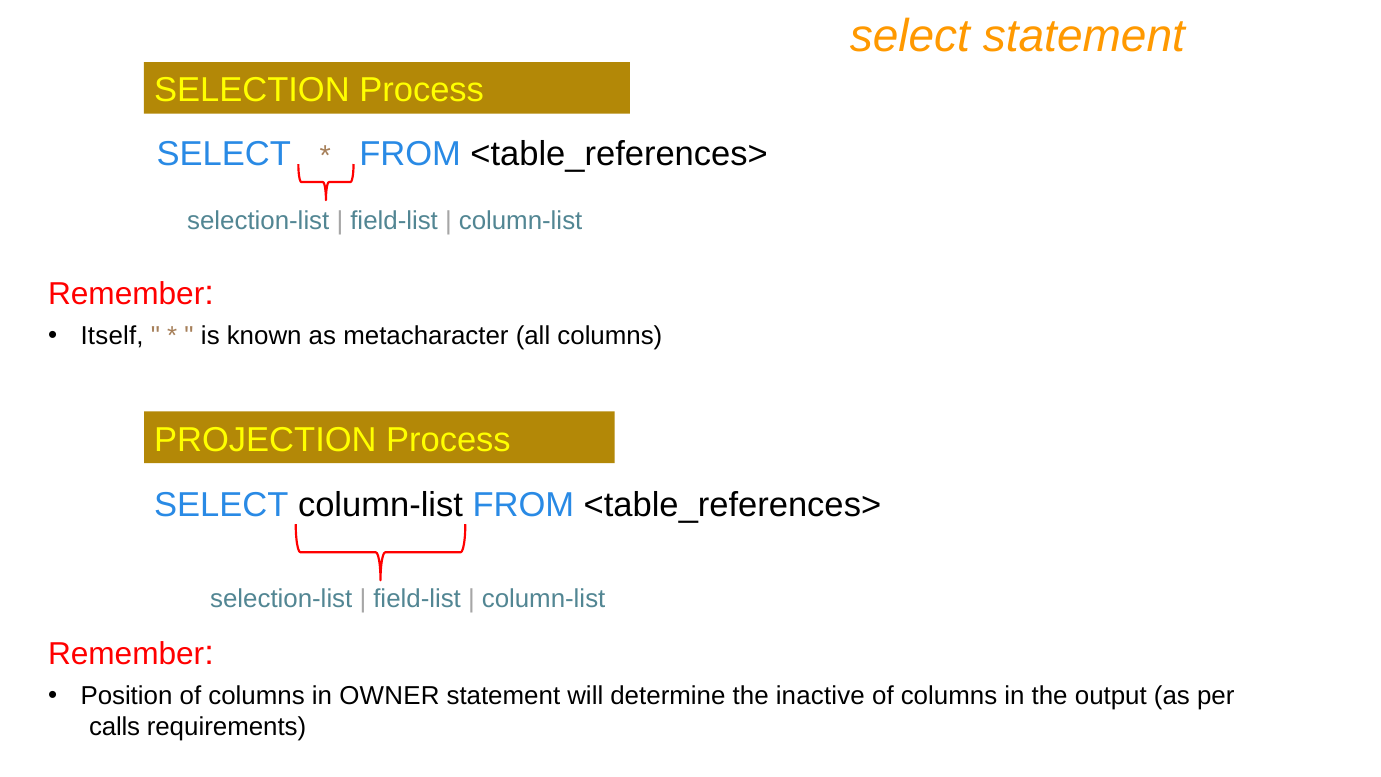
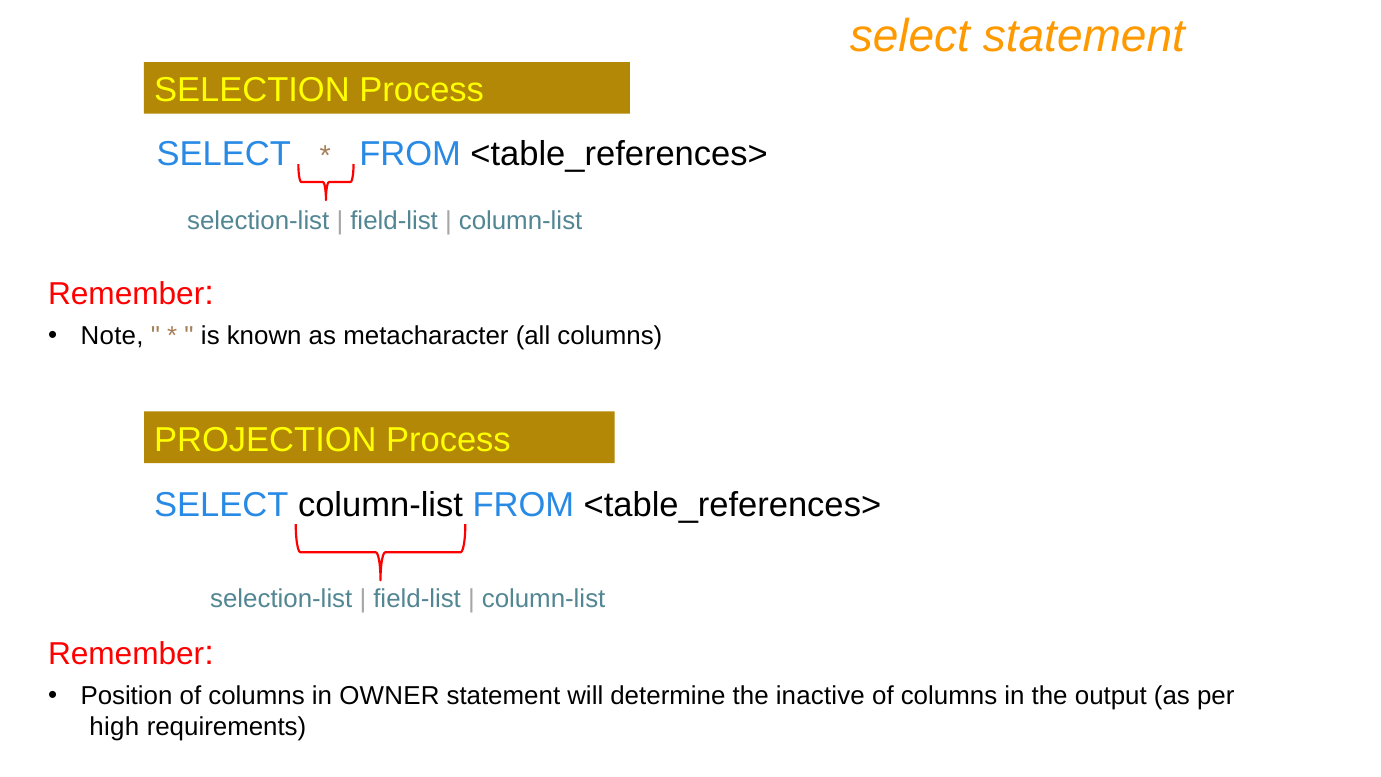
Itself: Itself -> Note (112, 336)
calls: calls -> high (114, 727)
